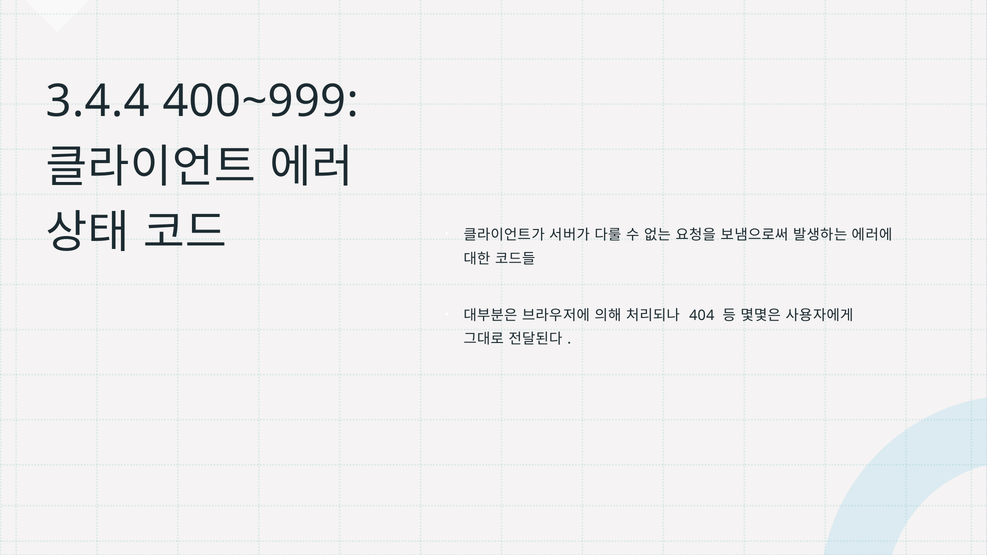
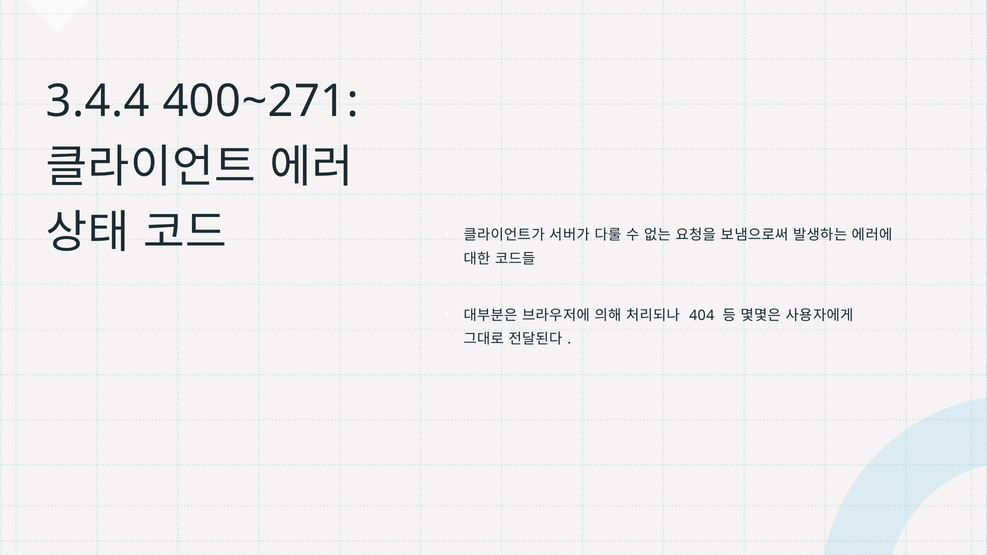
400~999: 400~999 -> 400~271 (261, 101)
